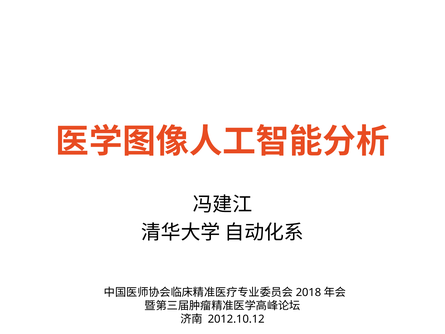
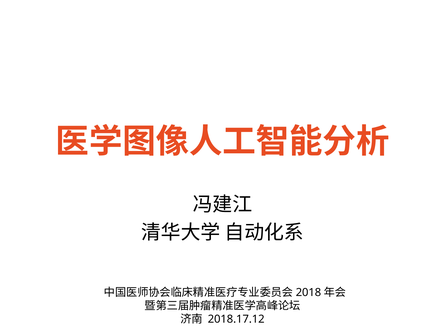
2012.10.12: 2012.10.12 -> 2018.17.12 (236, 319)
